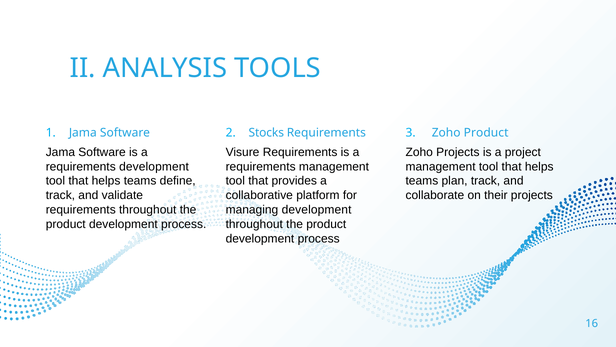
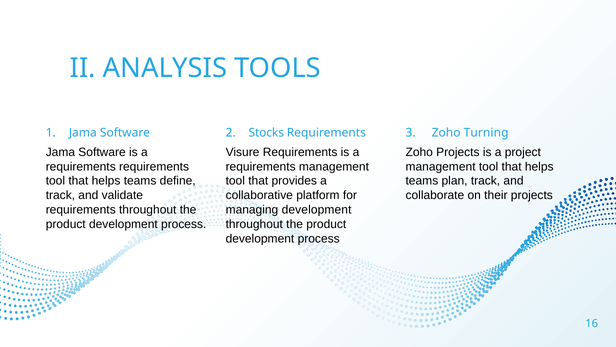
Zoho Product: Product -> Turning (486, 132)
requirements development: development -> requirements (154, 166)
